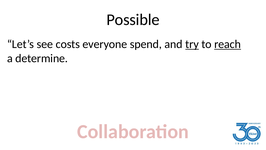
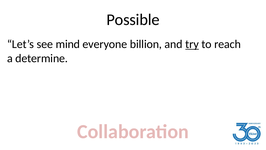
costs: costs -> mind (68, 44)
spend: spend -> billion (146, 44)
reach underline: present -> none (228, 44)
